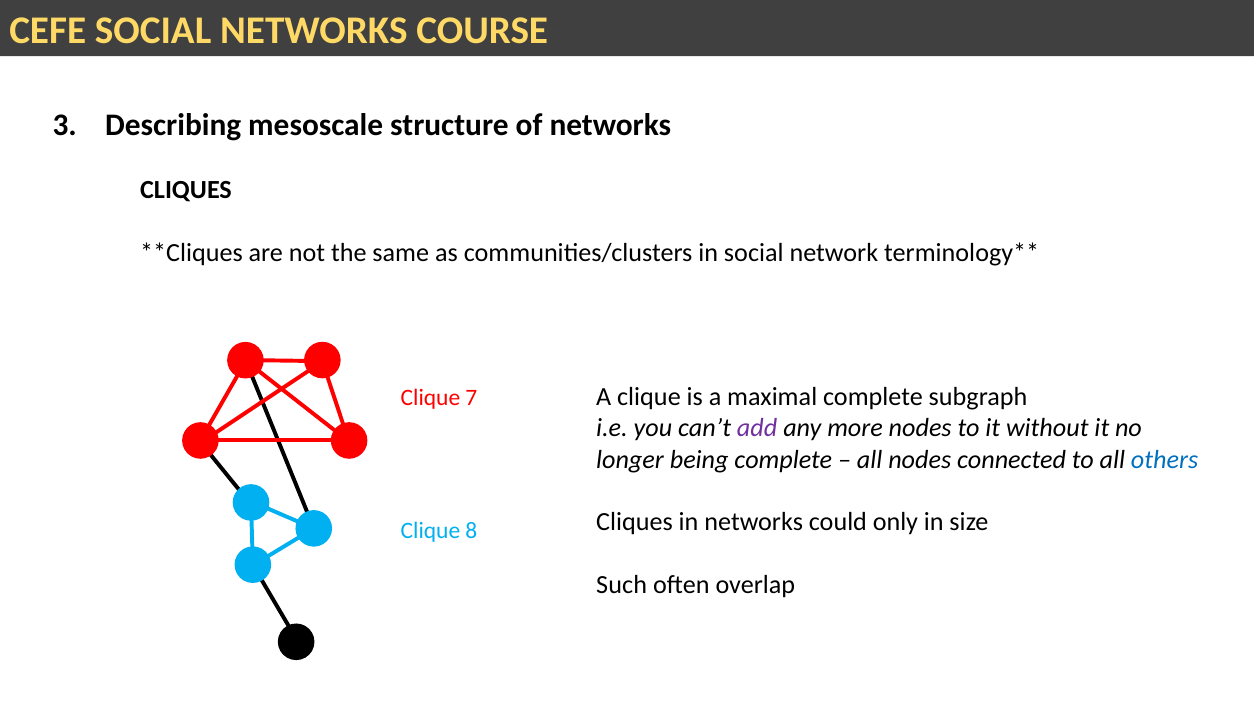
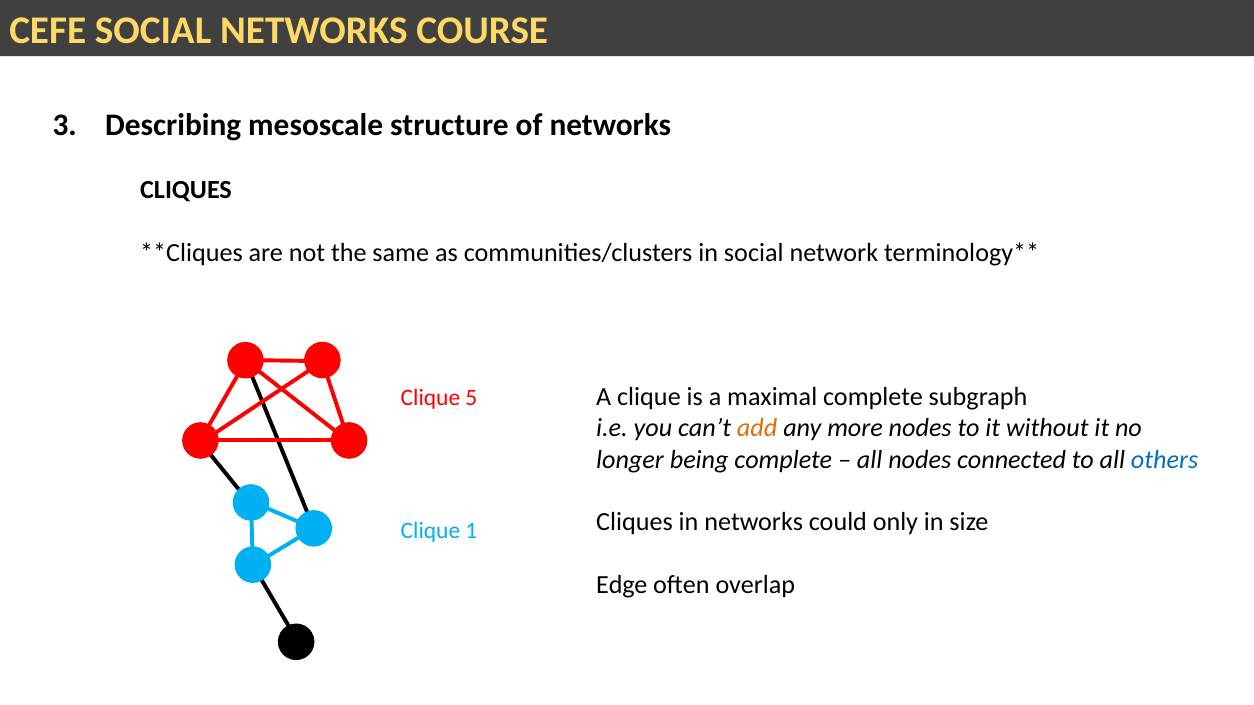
7: 7 -> 5 (471, 398)
add colour: purple -> orange (757, 428)
8: 8 -> 1 (471, 531)
Such: Such -> Edge (622, 585)
